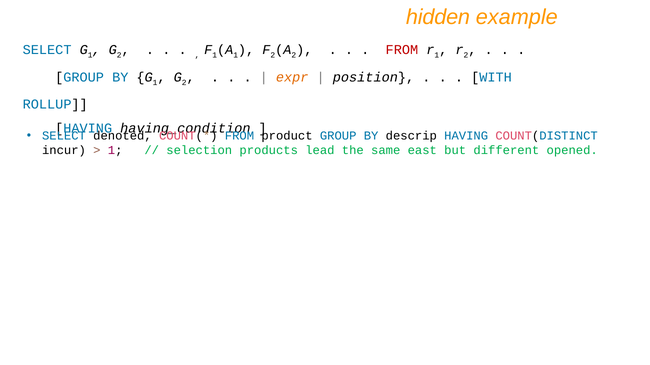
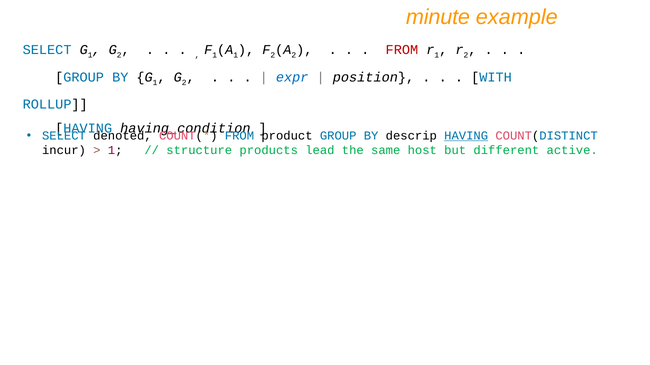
hidden: hidden -> minute (438, 17)
expr colour: orange -> blue (292, 78)
HAVING underline: none -> present (466, 136)
selection: selection -> structure (199, 150)
east: east -> host (422, 150)
opened: opened -> active (572, 150)
